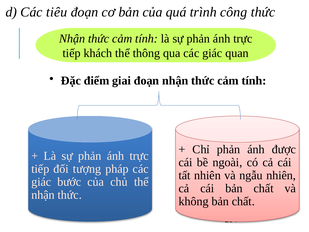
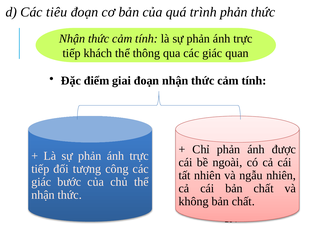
trình công: công -> phản (234, 12)
pháp: pháp -> công (117, 169)
